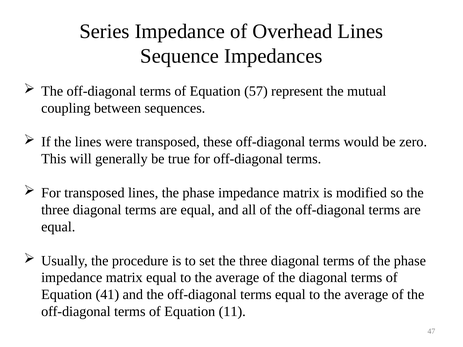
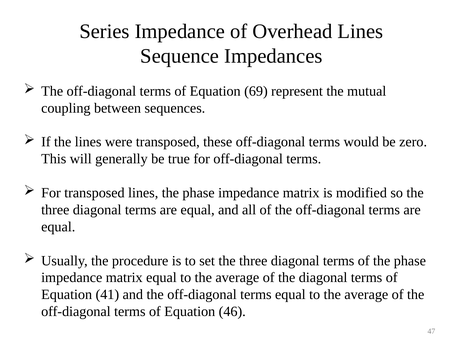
57: 57 -> 69 (256, 91)
11: 11 -> 46 (232, 312)
